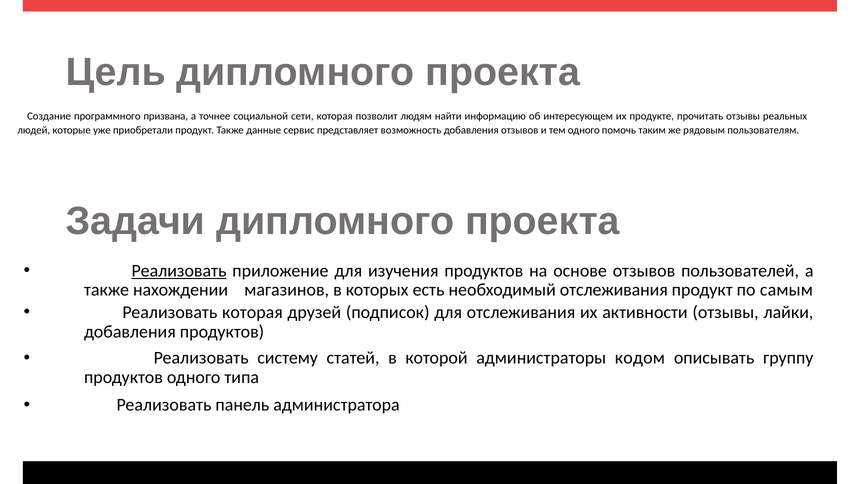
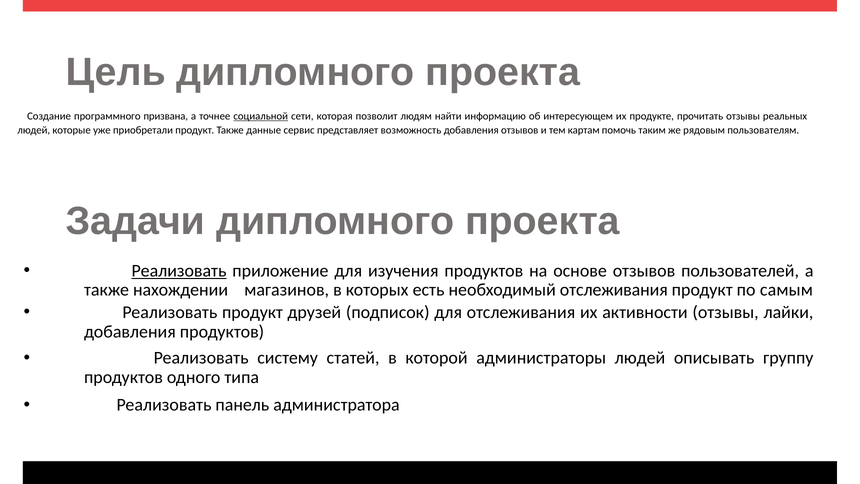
социальной underline: none -> present (261, 116)
тем одного: одного -> картам (584, 130)
Реализовать которая: которая -> продукт (253, 312)
администраторы кодом: кодом -> людей (640, 358)
